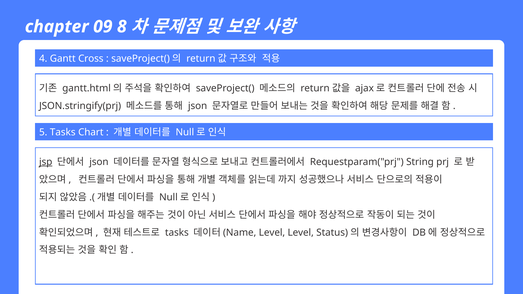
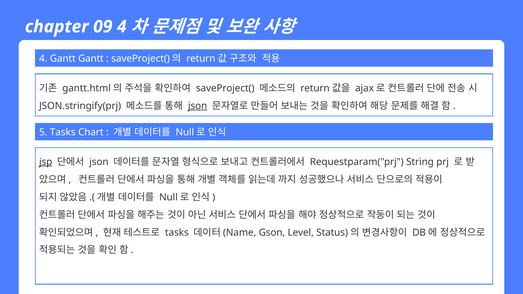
09 8: 8 -> 4 (122, 27)
Gantt Cross: Cross -> Gantt (91, 59)
json underline: none -> present (198, 106)
Level: Level -> Gson (272, 233)
